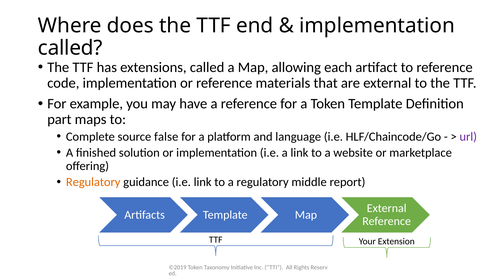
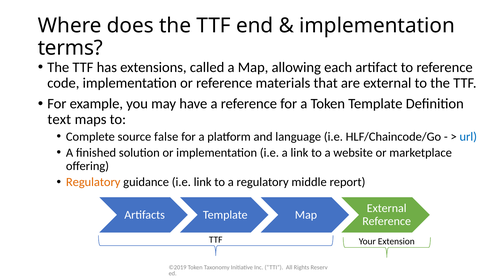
called: called -> terms (70, 48)
part: part -> text (59, 120)
url colour: purple -> blue (468, 137)
